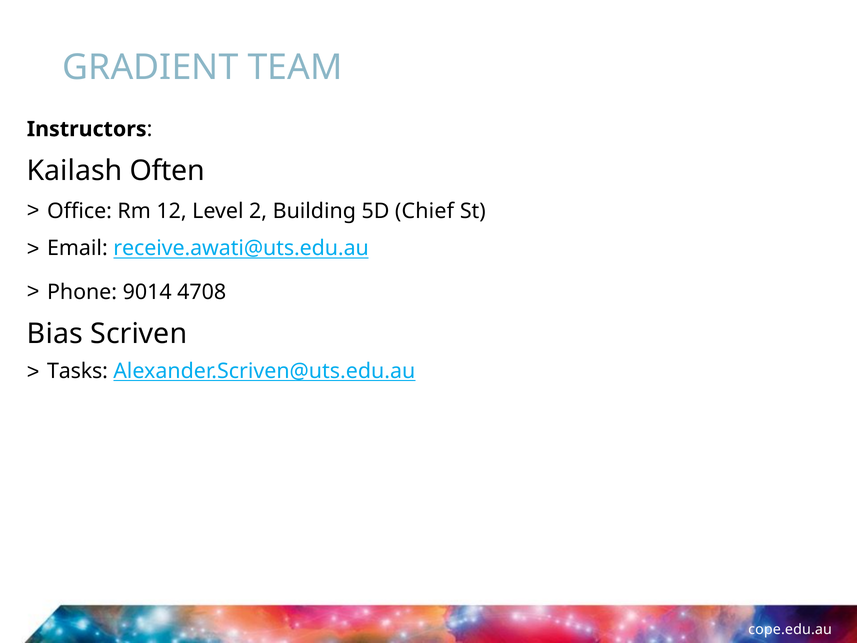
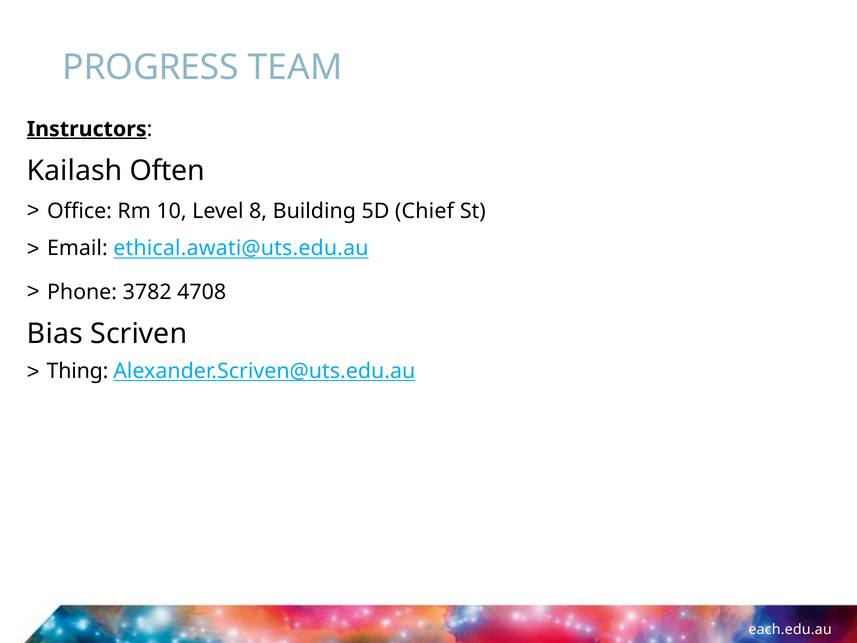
GRADIENT: GRADIENT -> PROGRESS (151, 68)
Instructors underline: none -> present (87, 129)
12: 12 -> 10 (172, 211)
2: 2 -> 8 (258, 211)
receive.awati@uts.edu.au: receive.awati@uts.edu.au -> ethical.awati@uts.edu.au (241, 248)
9014: 9014 -> 3782 (147, 292)
Tasks: Tasks -> Thing (78, 371)
cope.edu.au: cope.edu.au -> each.edu.au (790, 629)
